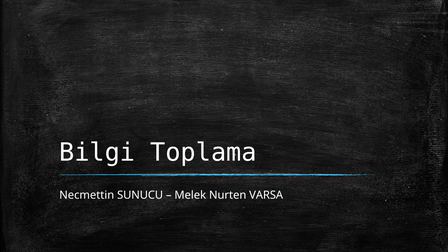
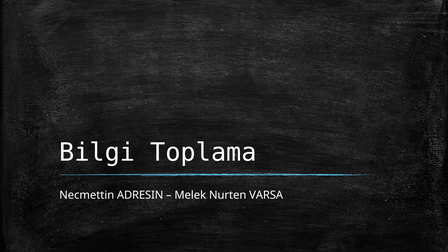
SUNUCU: SUNUCU -> ADRESIN (140, 195)
